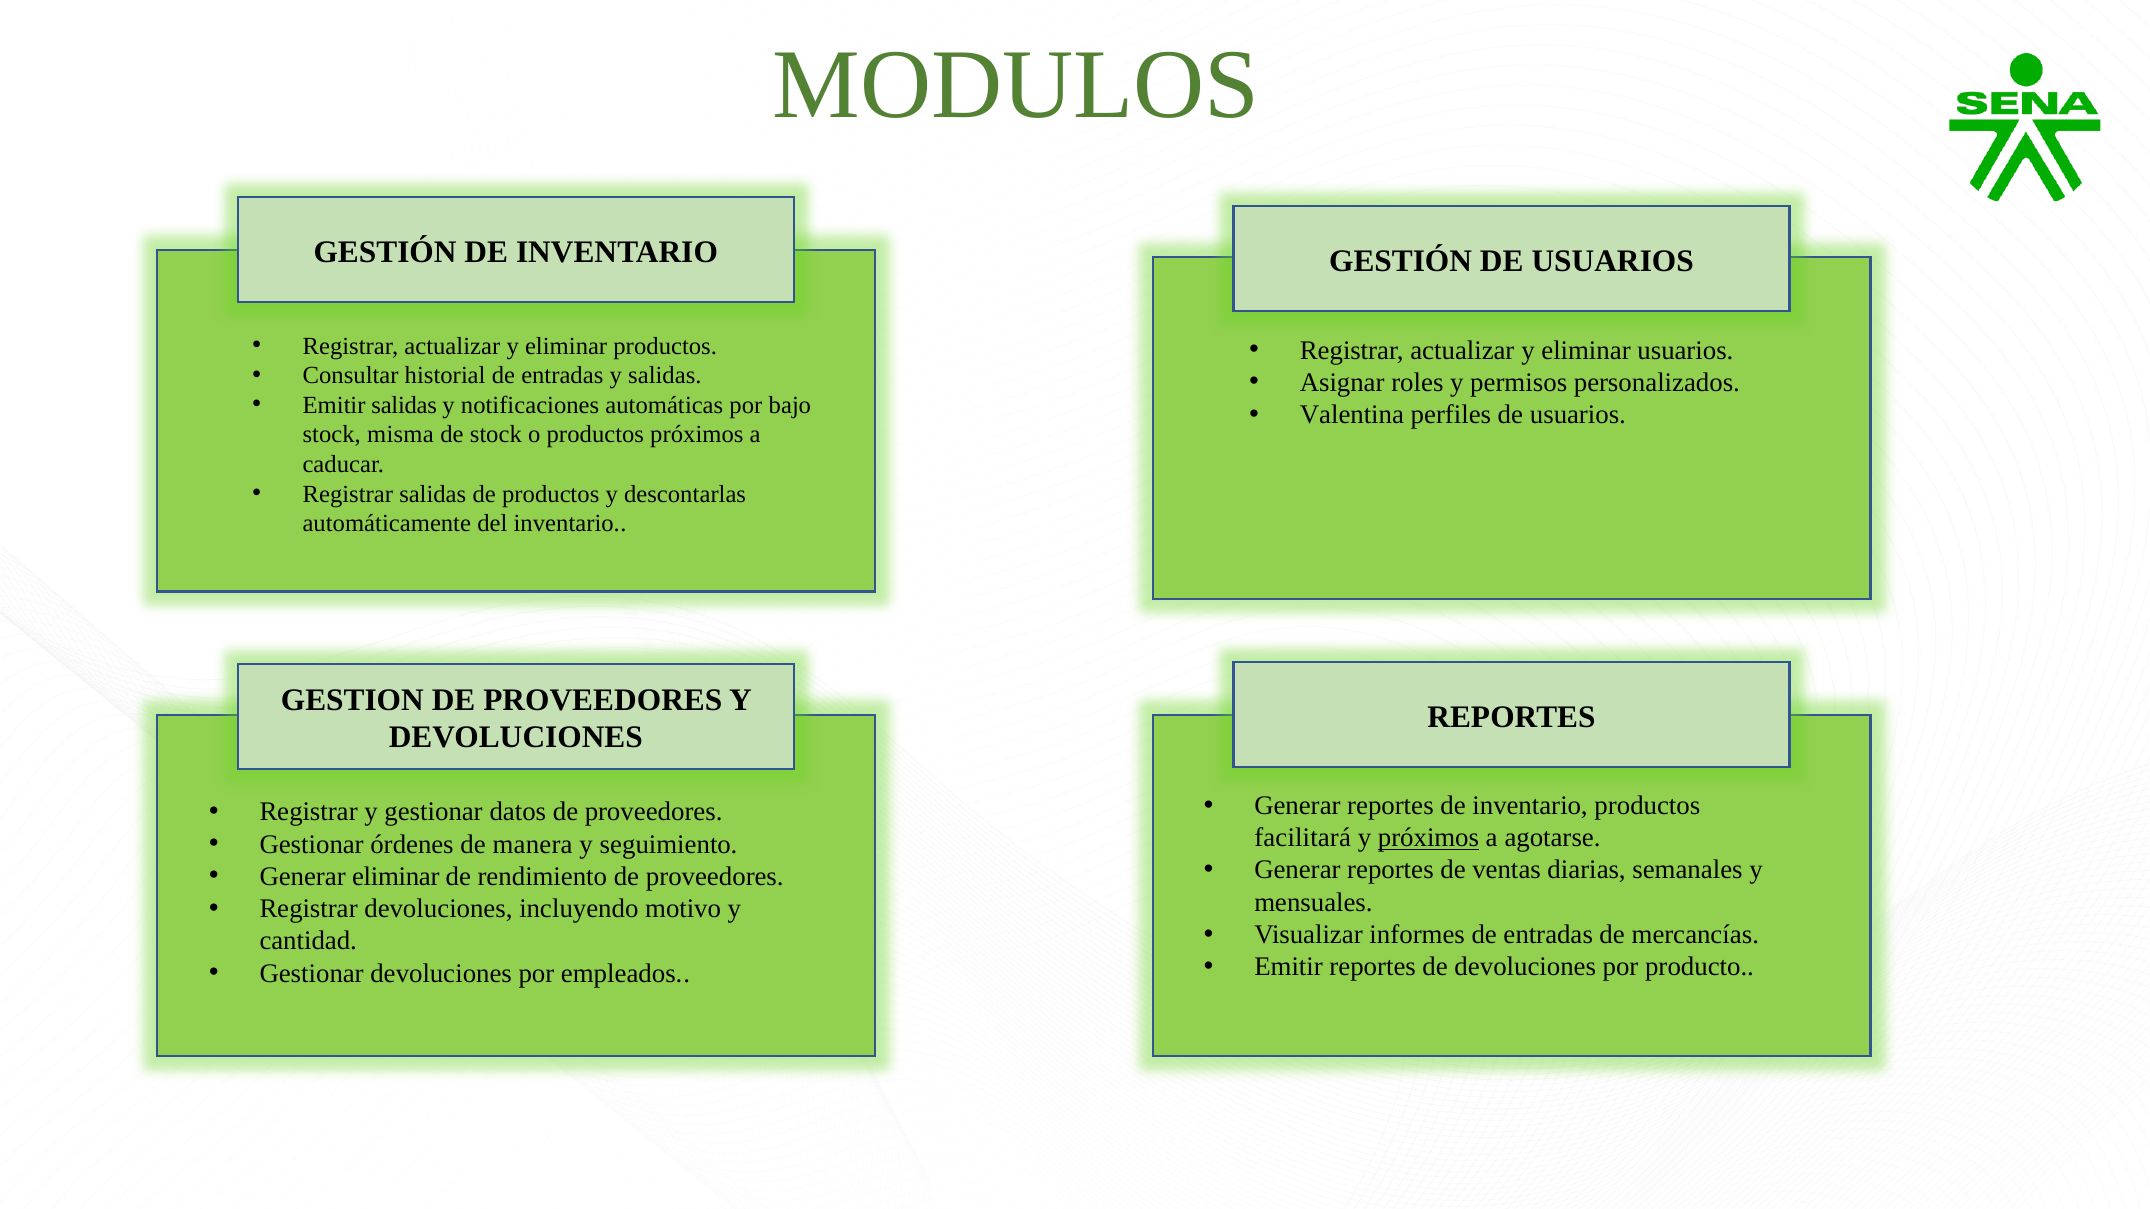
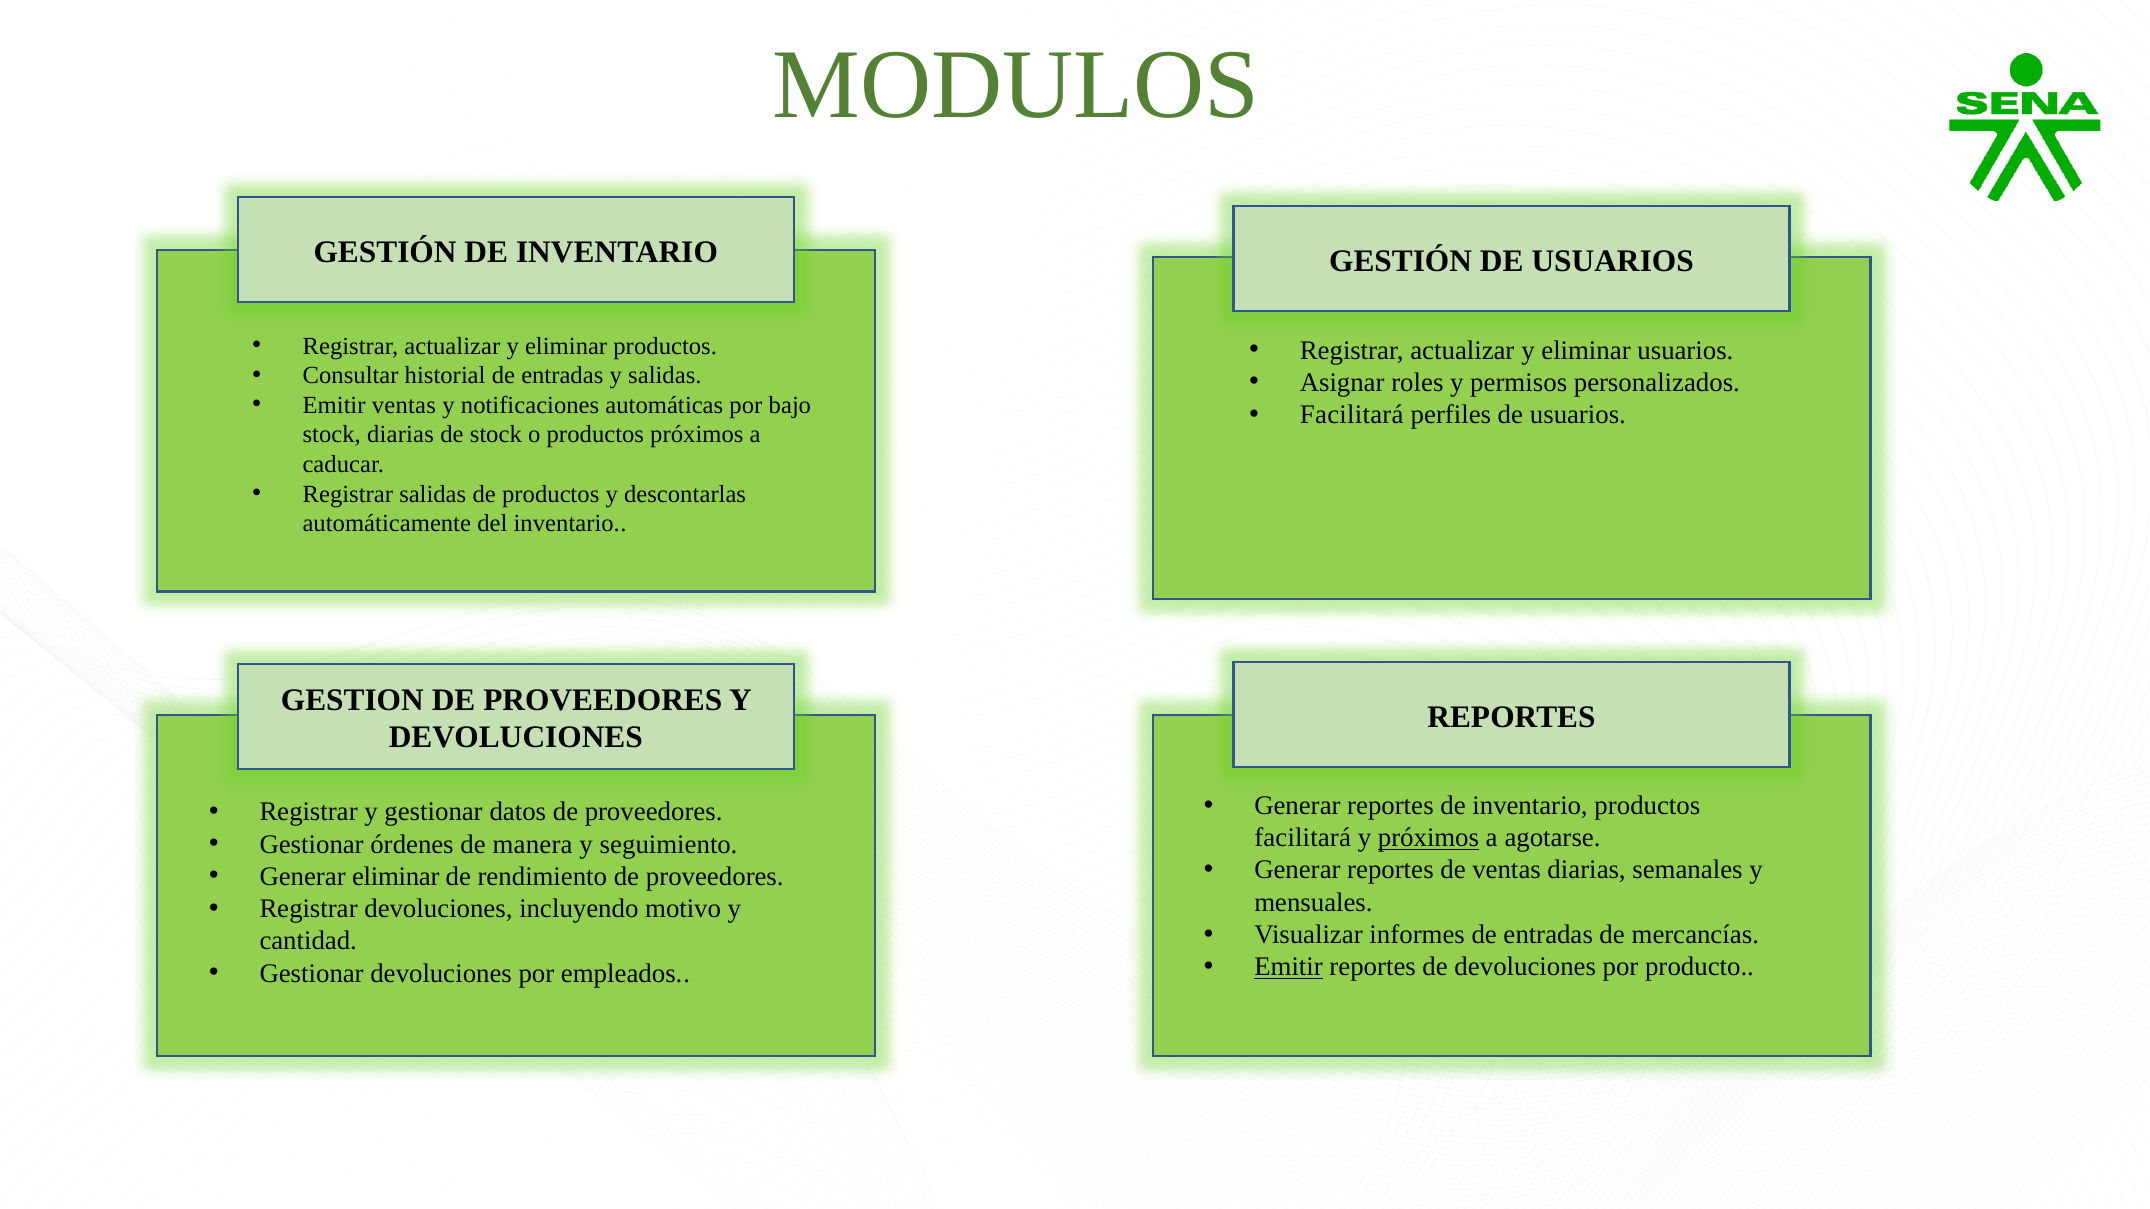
Emitir salidas: salidas -> ventas (404, 405)
Valentina: Valentina -> Facilitará (1352, 415)
stock misma: misma -> diarias (401, 435)
Emitir underline: none -> present (1289, 967)
